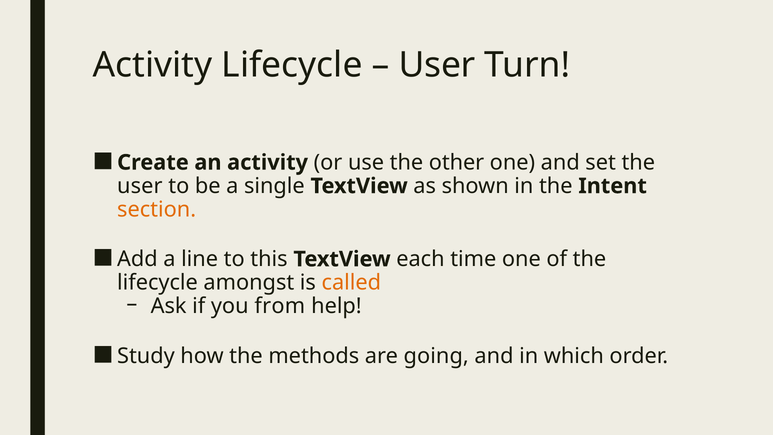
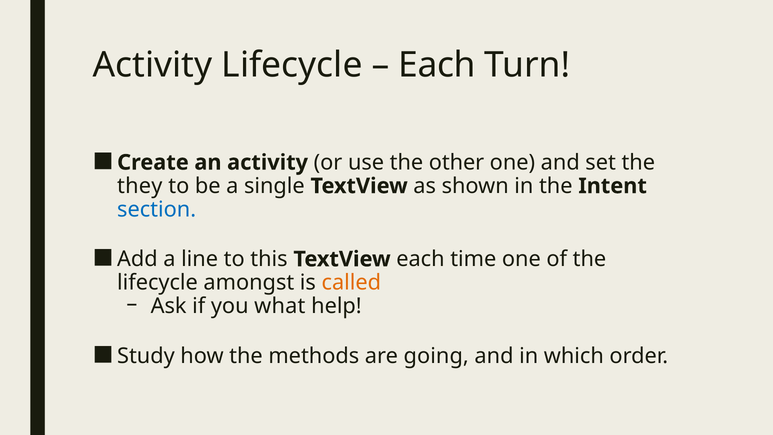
User: User -> Each (437, 65)
user: user -> they (140, 186)
section colour: orange -> blue (157, 209)
from: from -> what (280, 306)
